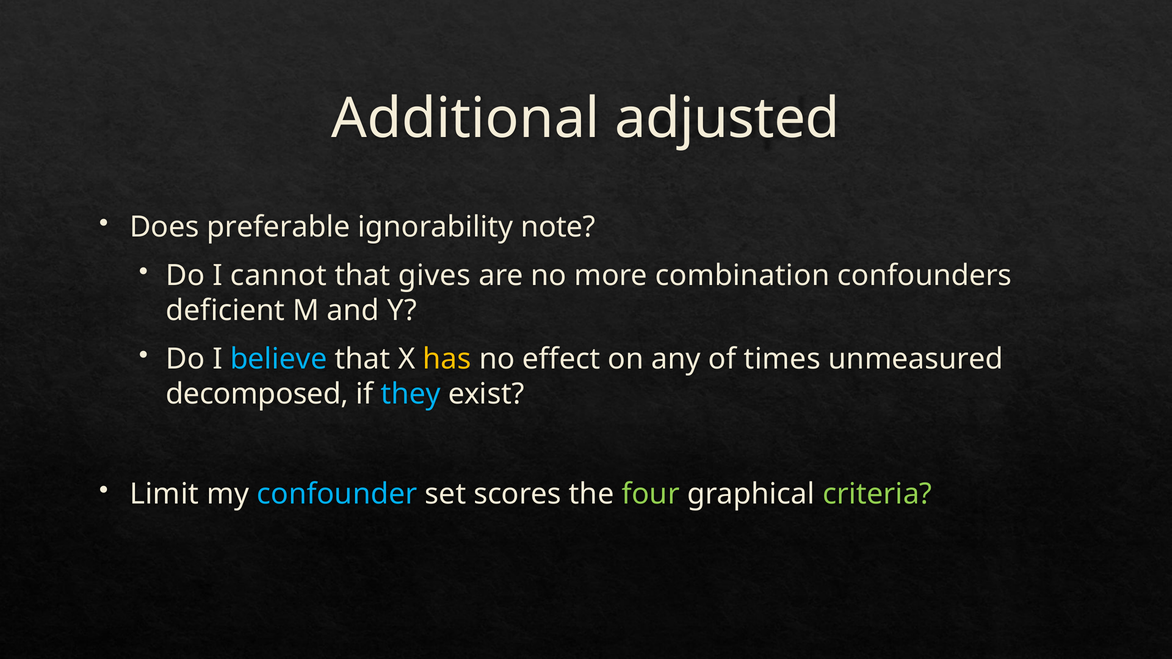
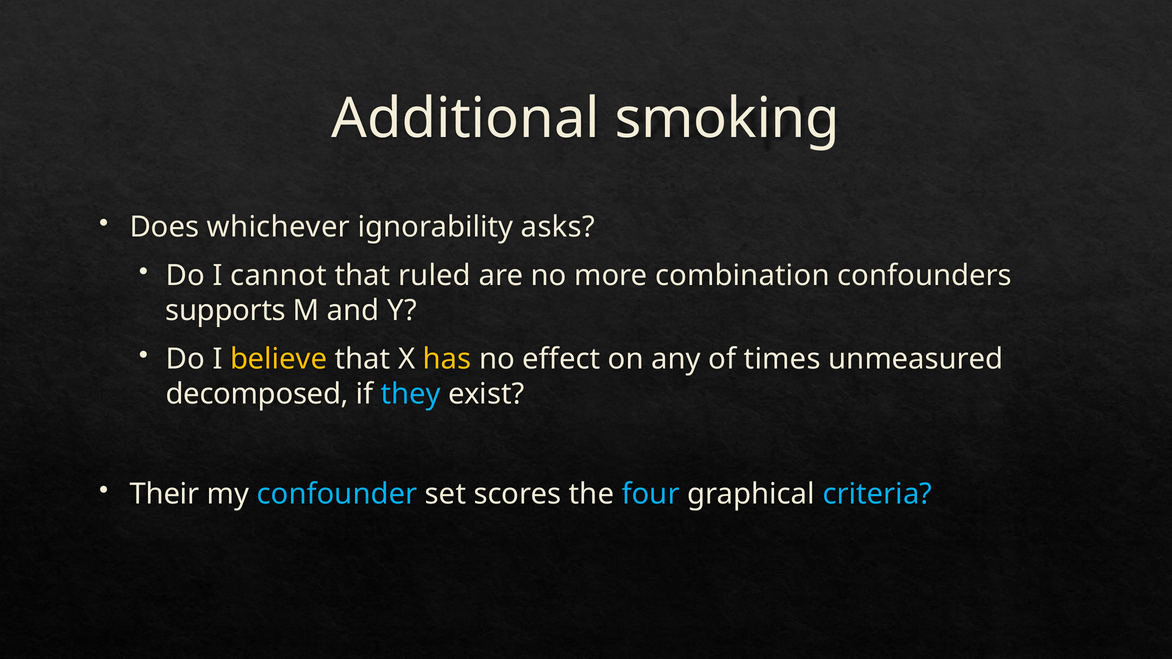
adjusted: adjusted -> smoking (727, 119)
preferable: preferable -> whichever (278, 227)
note: note -> asks (558, 227)
gives: gives -> ruled (435, 275)
deficient: deficient -> supports (226, 311)
believe colour: light blue -> yellow (279, 359)
Limit: Limit -> Their (164, 494)
four colour: light green -> light blue (651, 494)
criteria colour: light green -> light blue (877, 494)
